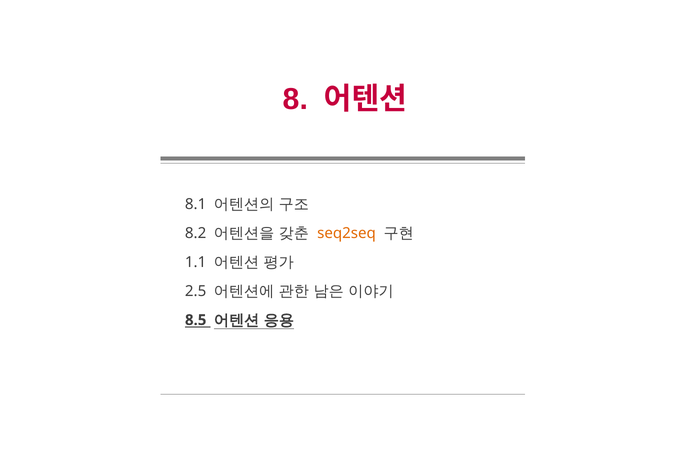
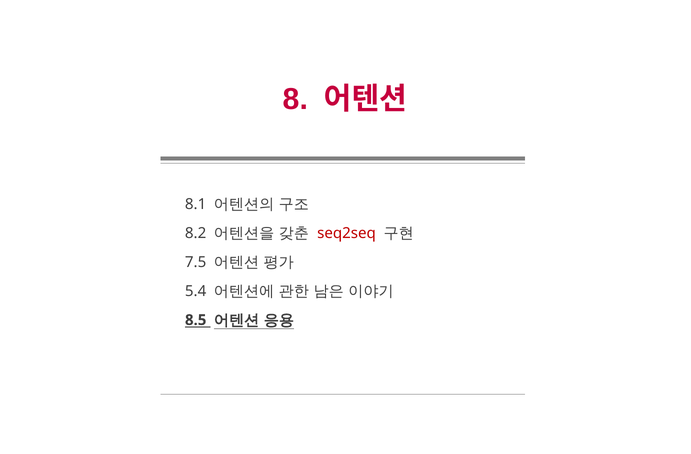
seq2seq colour: orange -> red (346, 233)
1.1: 1.1 -> 7.5 (196, 262)
2.5: 2.5 -> 5.4 (196, 291)
